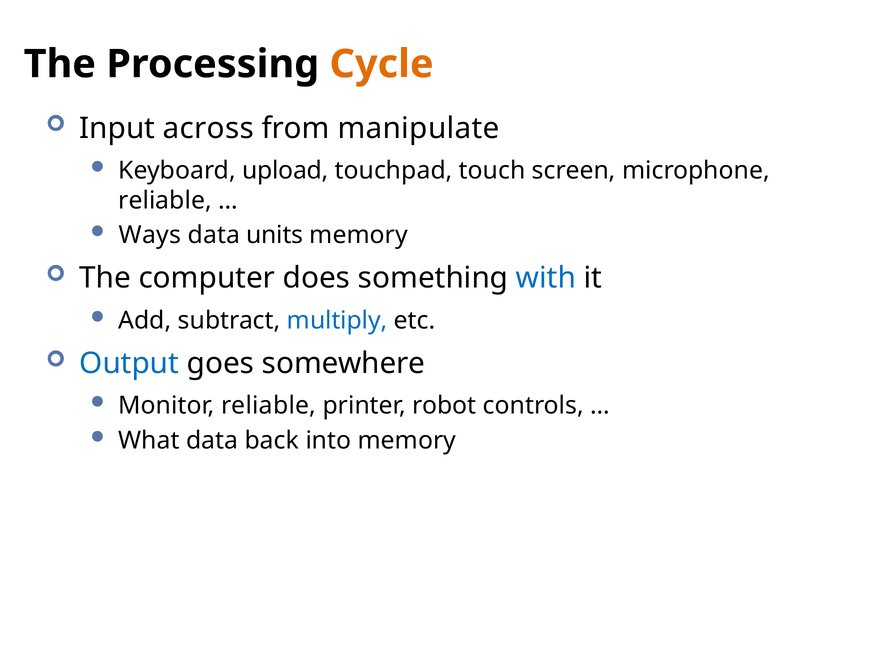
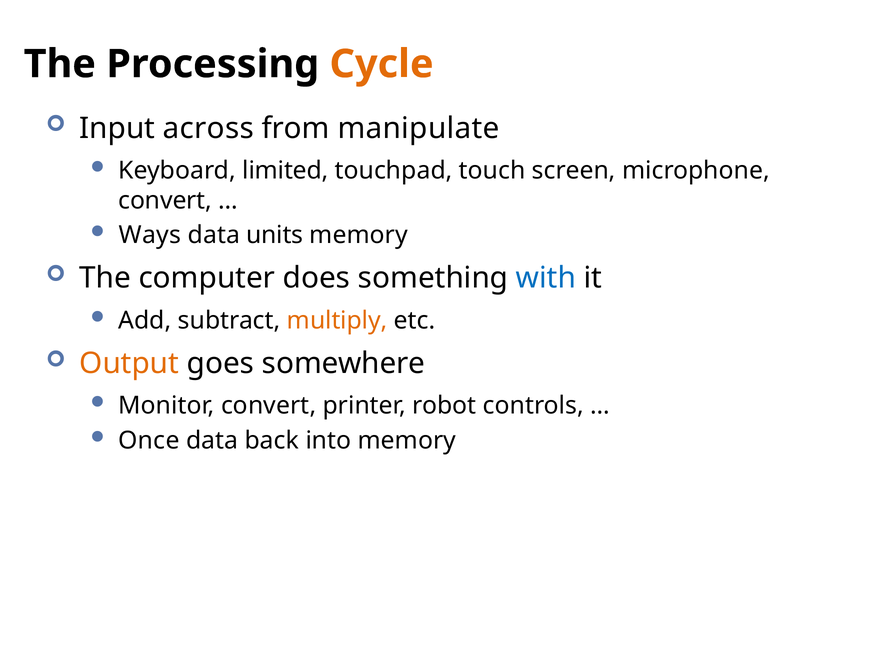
upload: upload -> limited (285, 171)
reliable: reliable -> convert (165, 200)
multiply colour: blue -> orange (337, 320)
Output colour: blue -> orange (129, 363)
Monitor reliable: reliable -> convert (269, 406)
What: What -> Once (149, 440)
